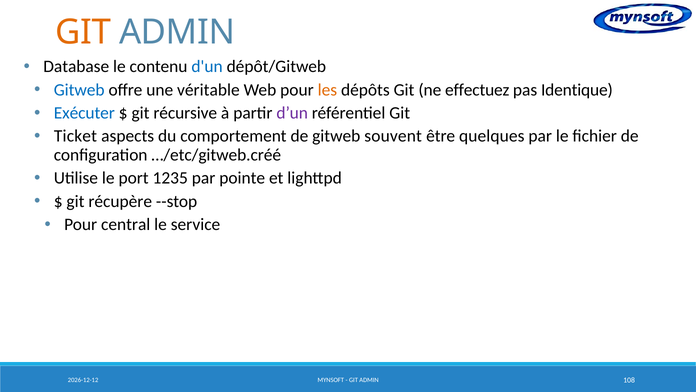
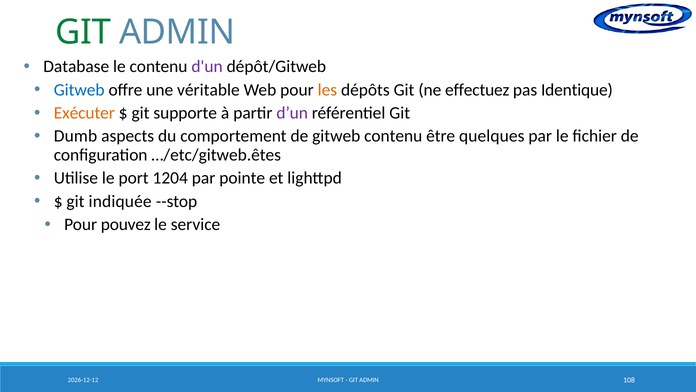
GIT colour: orange -> green (83, 32)
d'un colour: blue -> purple (207, 67)
Exécuter colour: blue -> orange (84, 113)
récursive: récursive -> supporte (185, 113)
Ticket: Ticket -> Dumb (75, 136)
gitweb souvent: souvent -> contenu (393, 136)
…/etc/gitweb.créé: …/etc/gitweb.créé -> …/etc/gitweb.êtes (216, 155)
1235: 1235 -> 1204 (170, 178)
récupère: récupère -> indiquée (120, 201)
central: central -> pouvez (126, 224)
